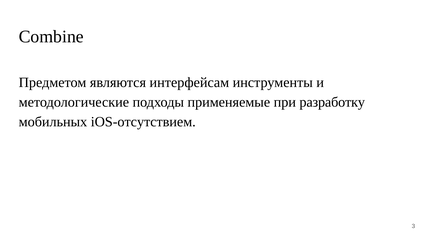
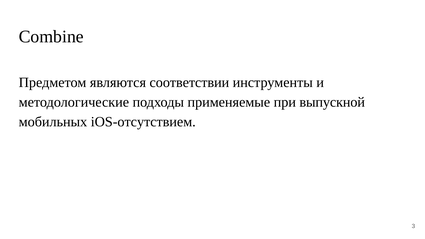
интерфейсам: интерфейсам -> соответствии (189, 83)
разработку: разработку -> выпускной (332, 102)
